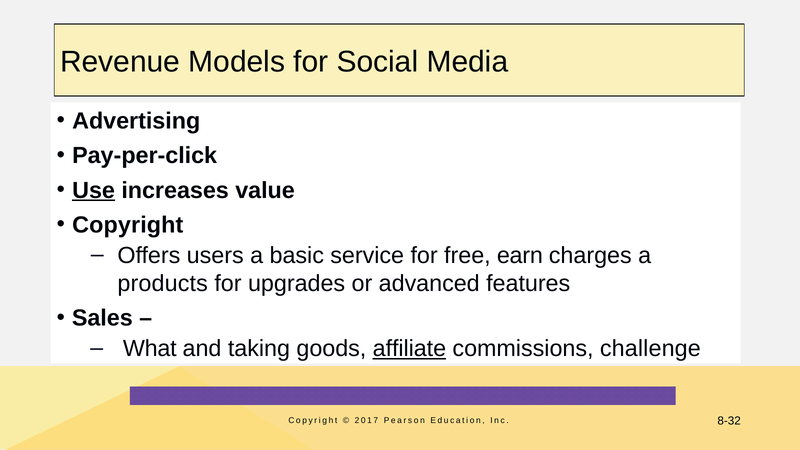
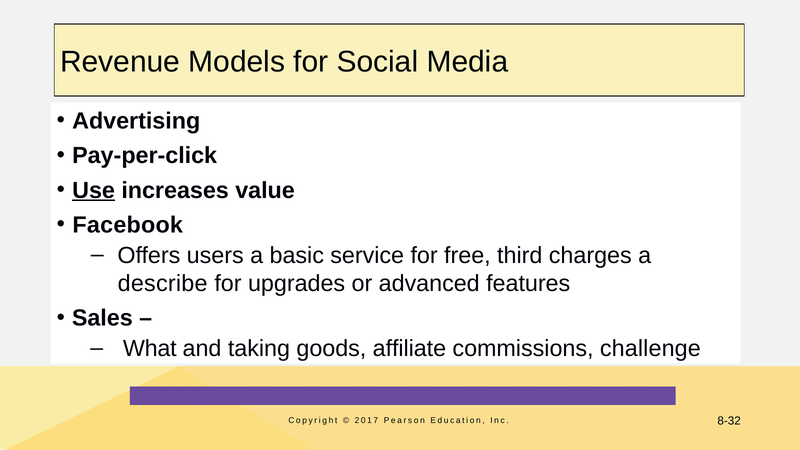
Copyright: Copyright -> Facebook (128, 225)
earn: earn -> third (520, 256)
products: products -> describe (163, 284)
affiliate underline: present -> none (409, 349)
